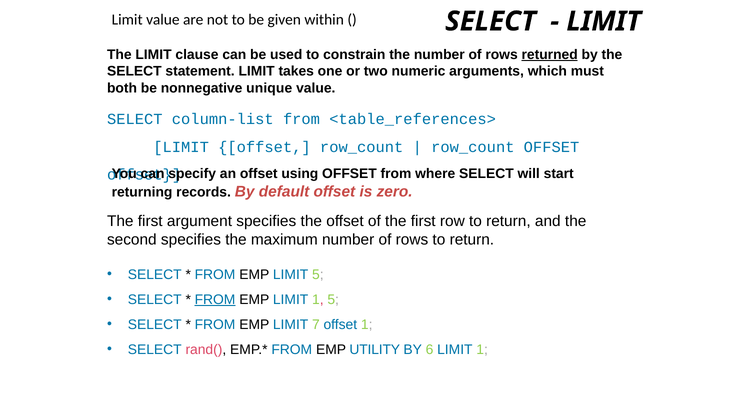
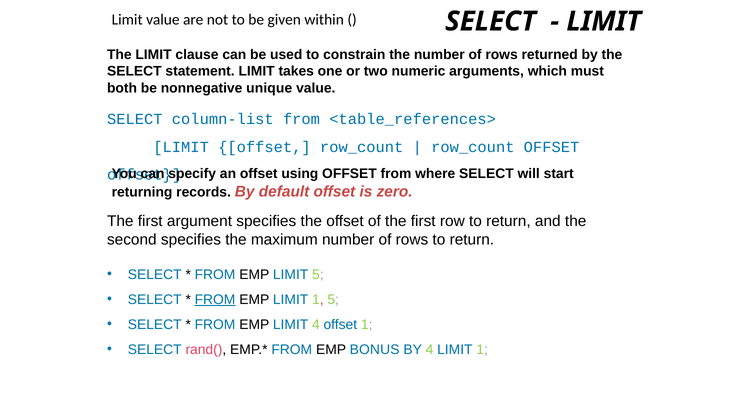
returned underline: present -> none (550, 55)
LIMIT 7: 7 -> 4 (316, 324)
UTILITY: UTILITY -> BONUS (375, 349)
BY 6: 6 -> 4 (430, 349)
